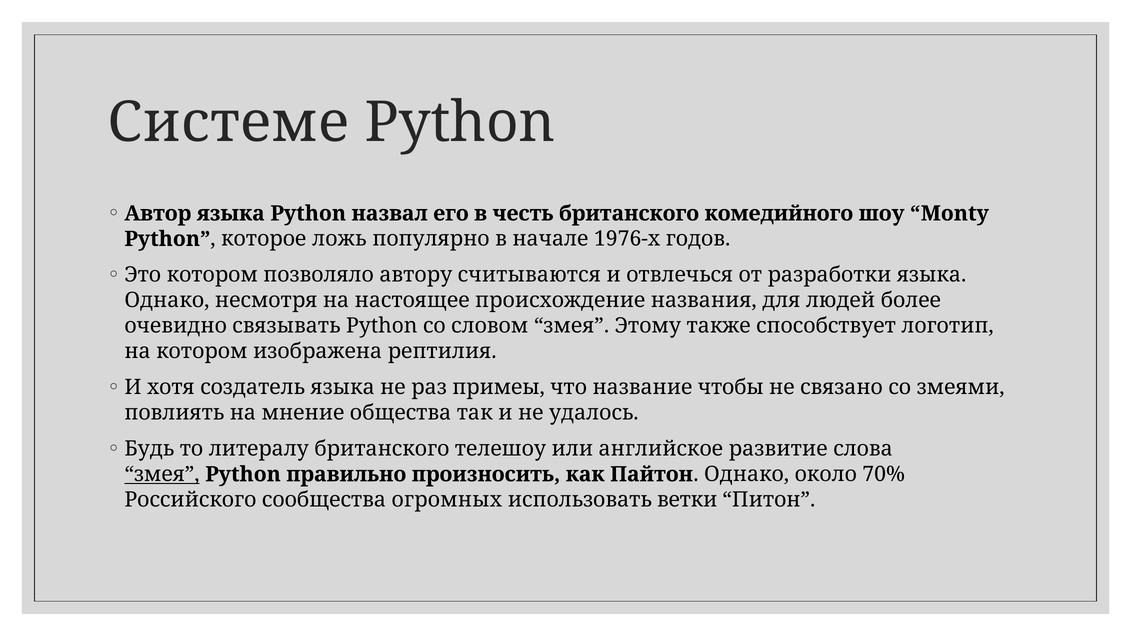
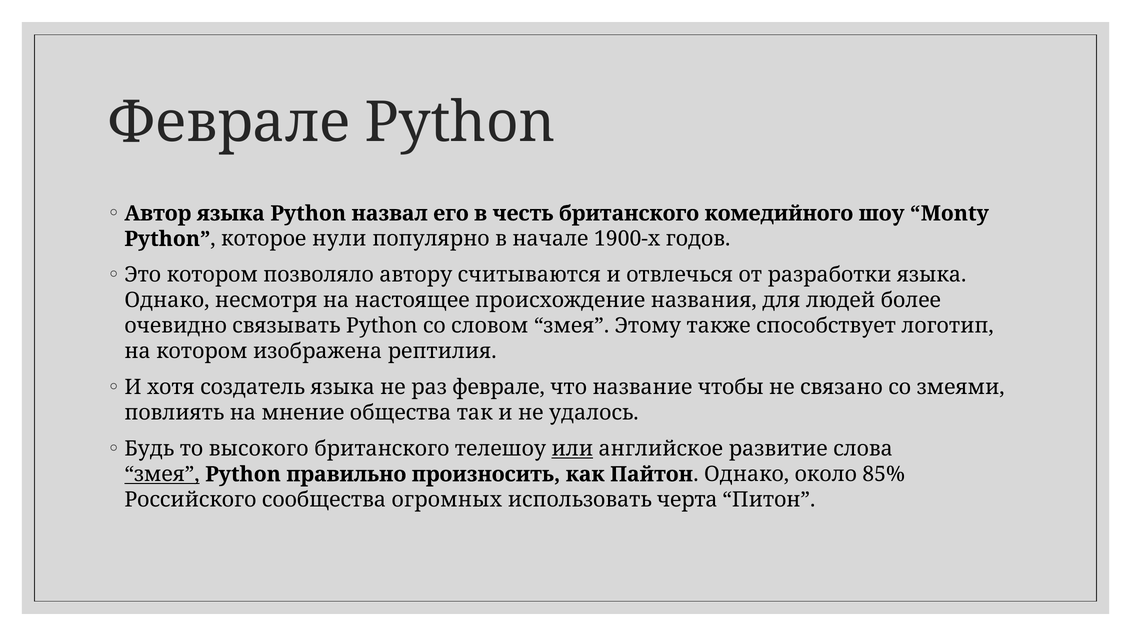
Системе: Системе -> Феврале (229, 123)
ложь: ложь -> нули (339, 239)
1976-х: 1976-х -> 1900-х (627, 239)
раз примеы: примеы -> феврале (499, 387)
литералу: литералу -> высокого (259, 449)
или underline: none -> present (572, 449)
70%: 70% -> 85% (884, 474)
ветки: ветки -> черта (687, 500)
